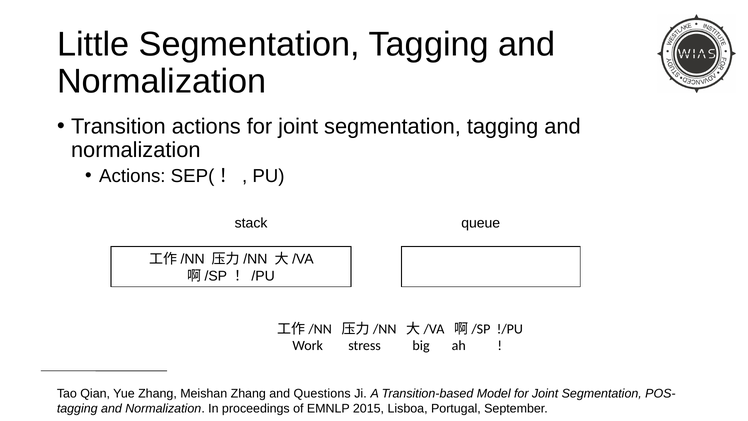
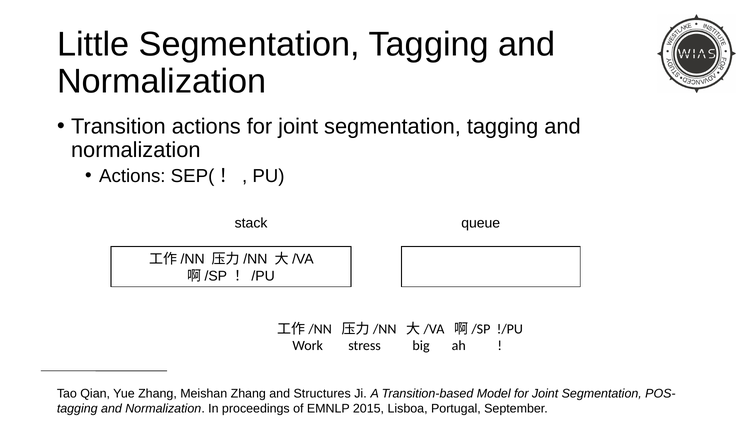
Questions: Questions -> Structures (322, 393)
